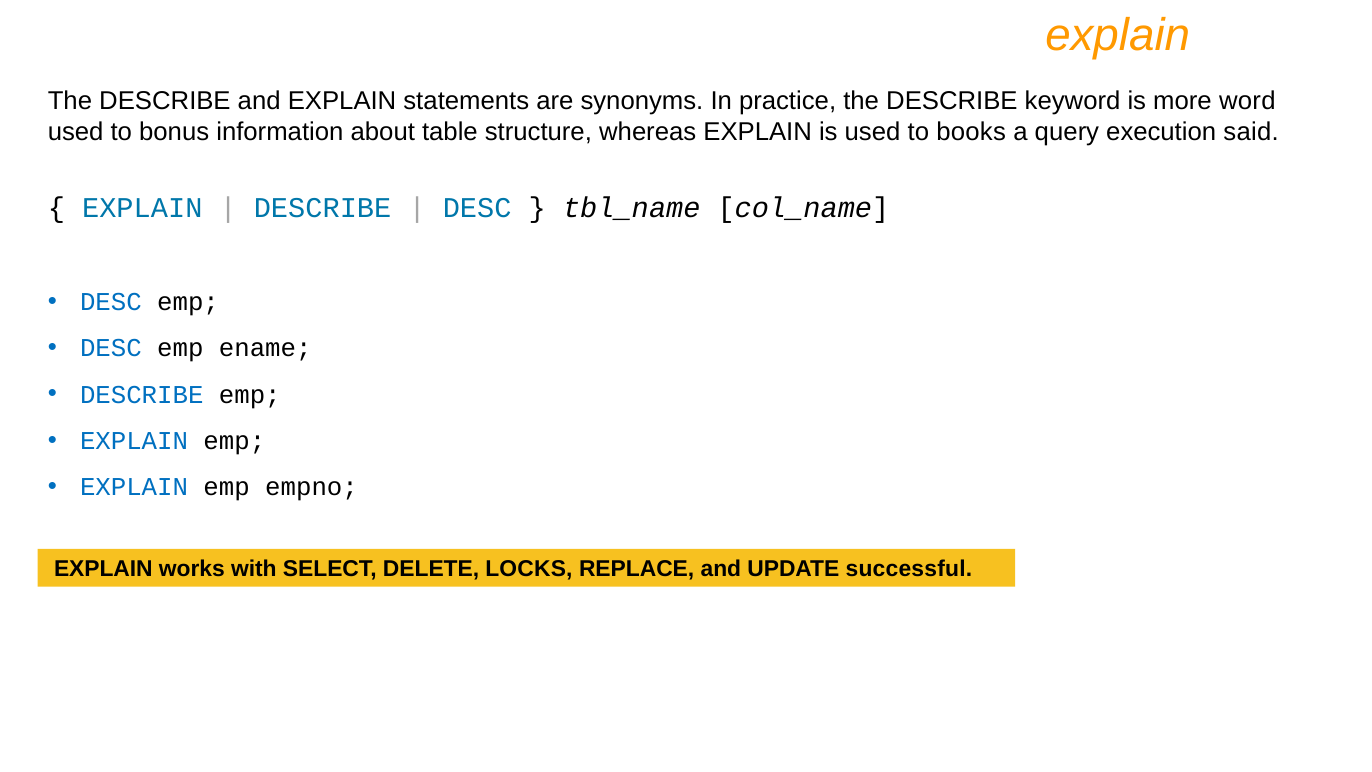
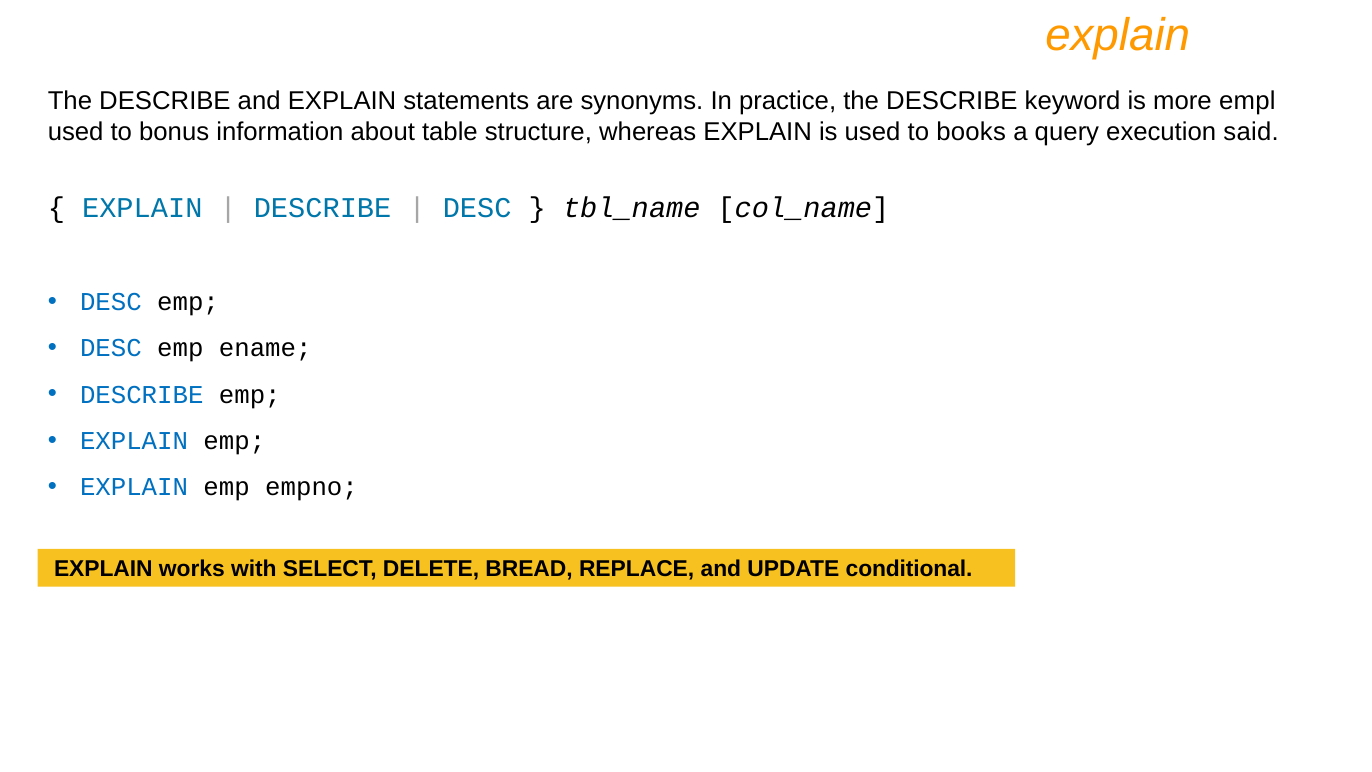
word: word -> empl (1247, 101)
LOCKS: LOCKS -> BREAD (529, 569)
successful: successful -> conditional (909, 569)
